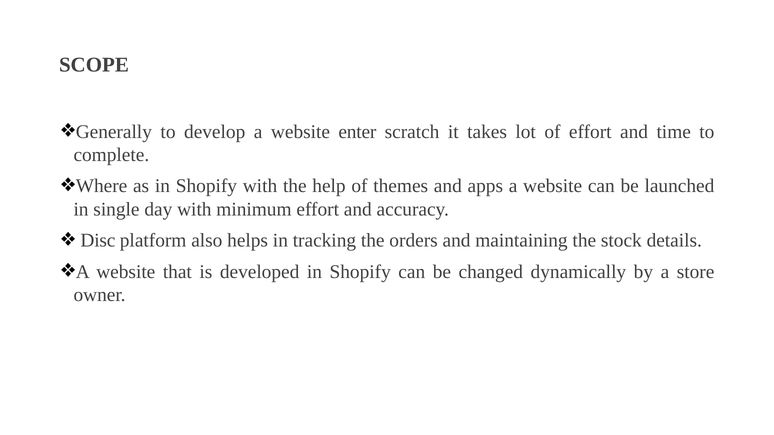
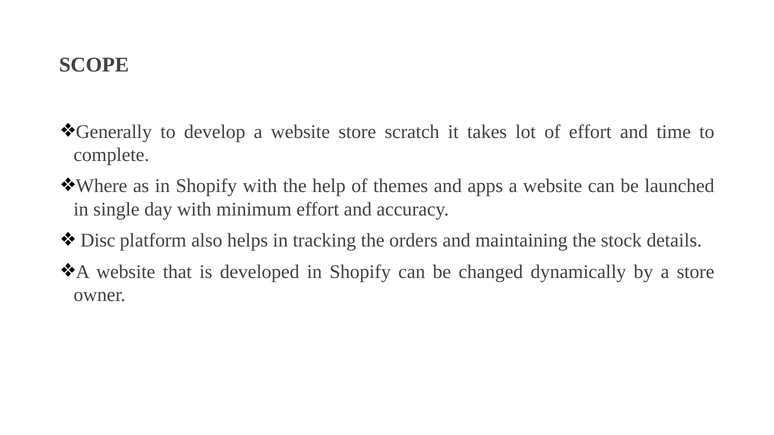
website enter: enter -> store (357, 132)
